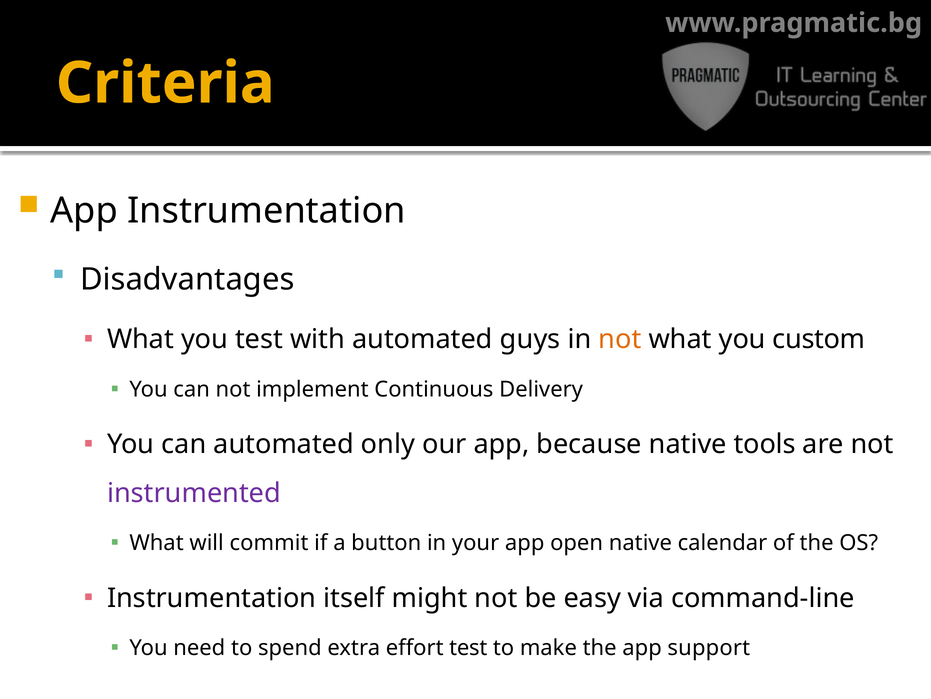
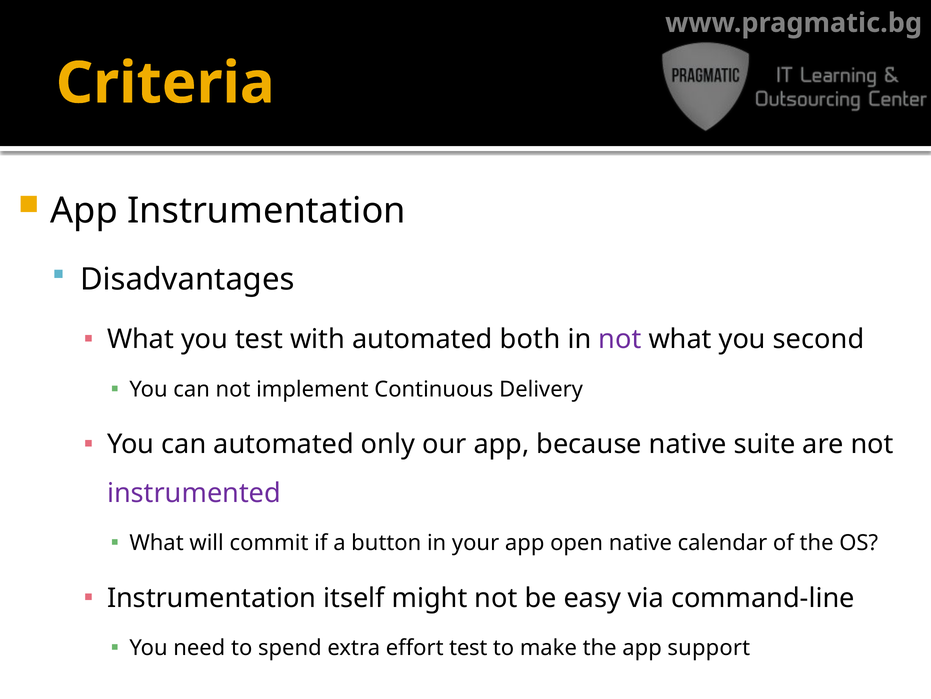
guys: guys -> both (530, 339)
not colour: orange -> purple (620, 339)
custom: custom -> second (819, 339)
tools: tools -> suite (765, 444)
